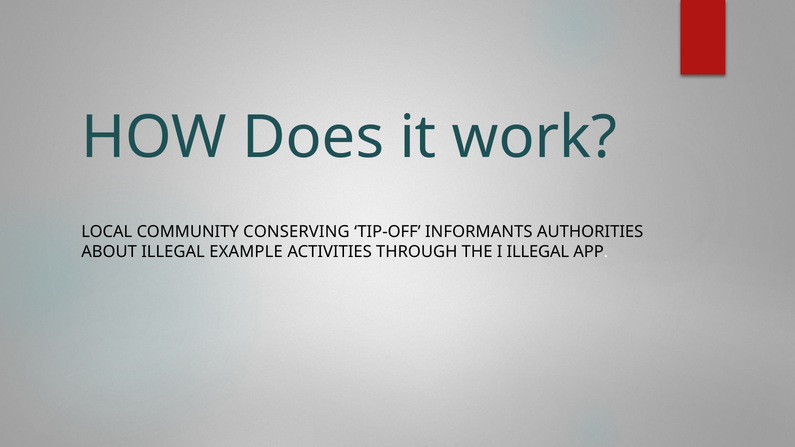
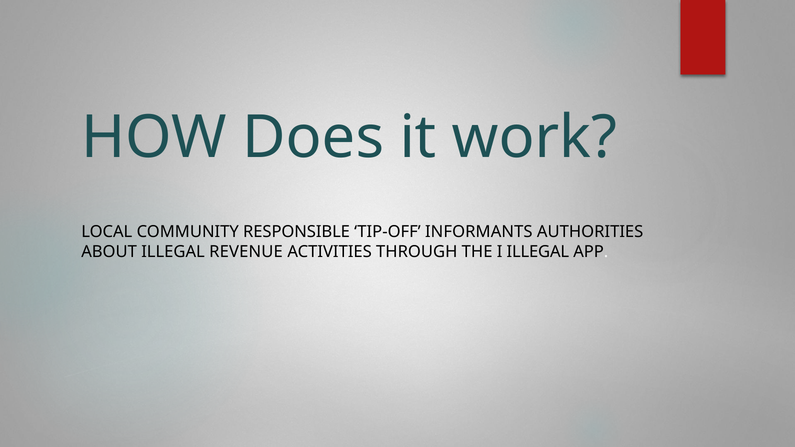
CONSERVING: CONSERVING -> RESPONSIBLE (297, 232)
EXAMPLE: EXAMPLE -> REVENUE (246, 252)
